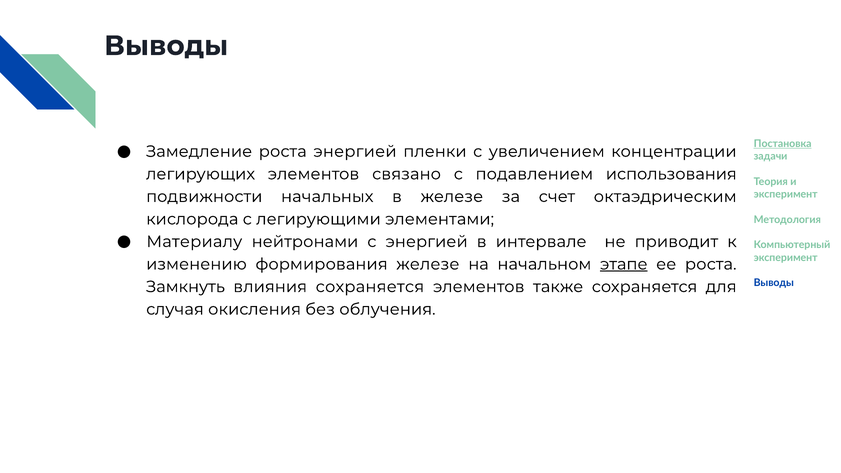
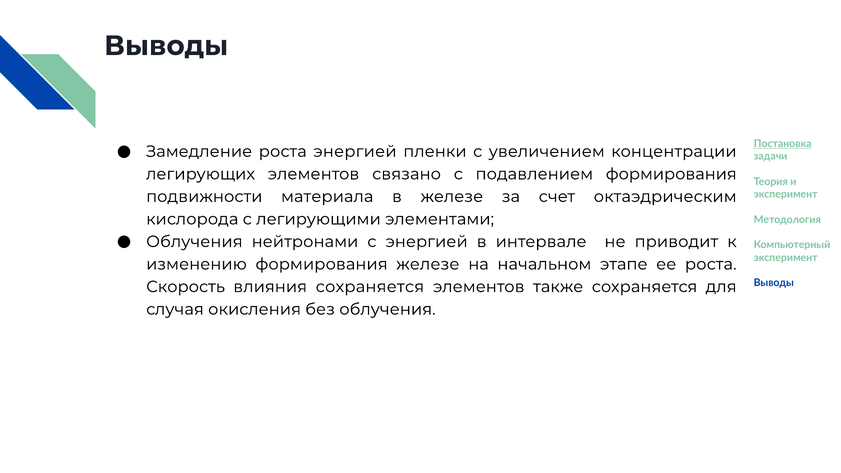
подавлением использования: использования -> формирования (671, 174)
начальных: начальных -> материала (327, 197)
Материалу: Материалу -> Облучения (194, 242)
этапе underline: present -> none (624, 264)
Замкнуть: Замкнуть -> Скорость (186, 287)
